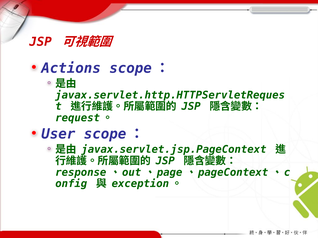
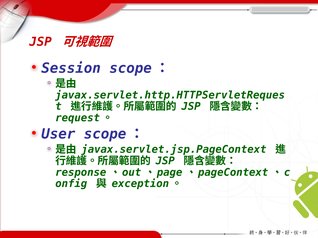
Actions: Actions -> Session (71, 68)
